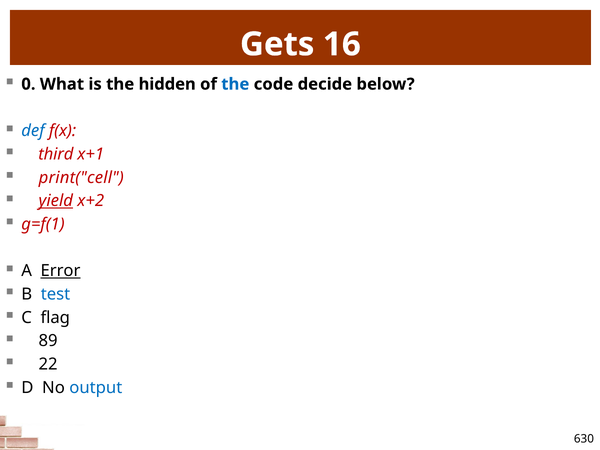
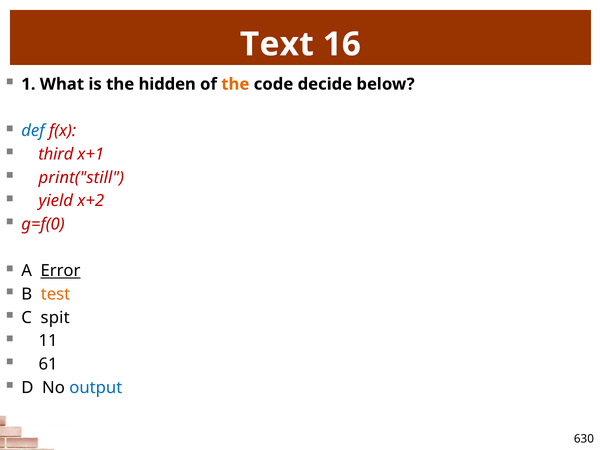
Gets: Gets -> Text (277, 44)
0: 0 -> 1 (28, 84)
the colour: blue -> orange (235, 84)
print("cell: print("cell -> print("still (81, 178)
yield underline: present -> none (56, 201)
g=f(1: g=f(1 -> g=f(0 (43, 224)
test colour: blue -> orange (56, 294)
flag: flag -> spit (55, 318)
89: 89 -> 11 (48, 341)
22: 22 -> 61 (48, 364)
